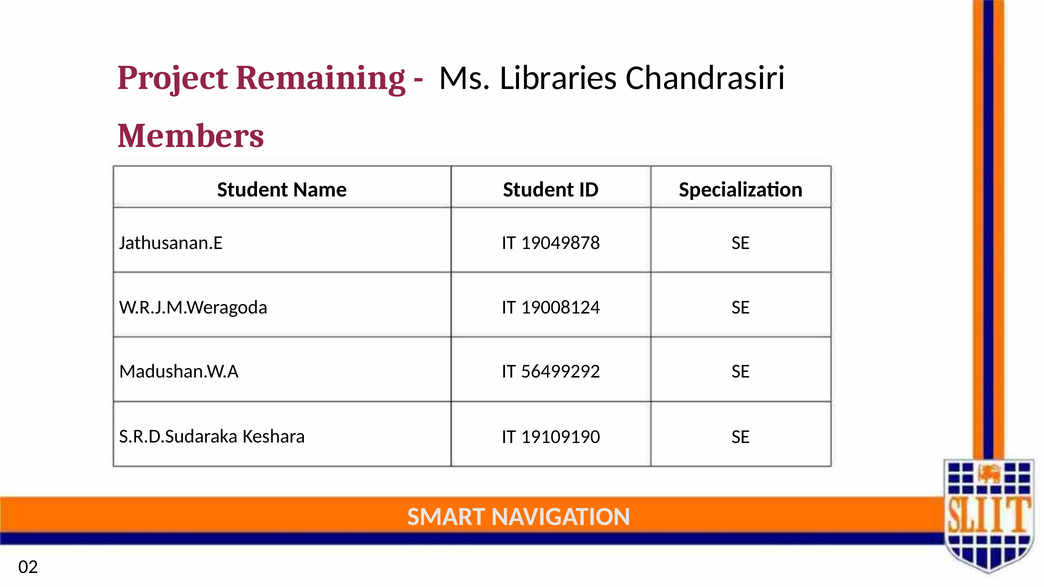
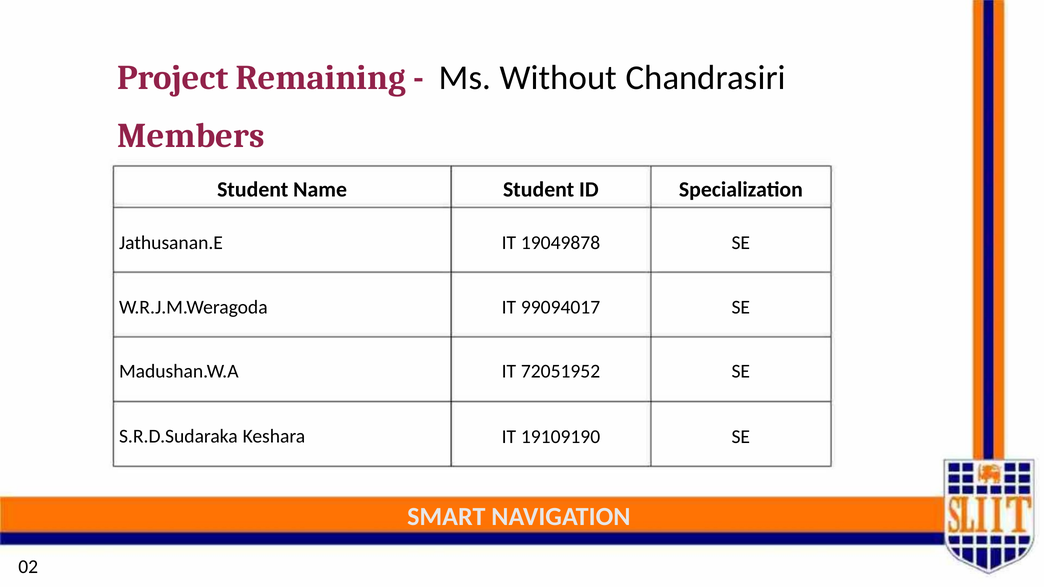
Libraries: Libraries -> Without (558, 78)
19008124: 19008124 -> 99094017 (561, 307)
56499292: 56499292 -> 72051952 (561, 372)
